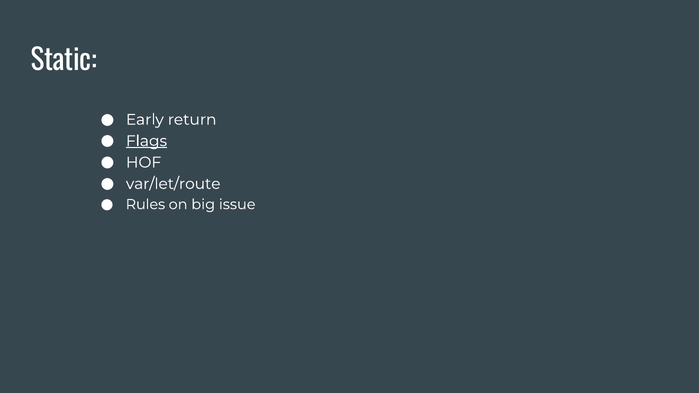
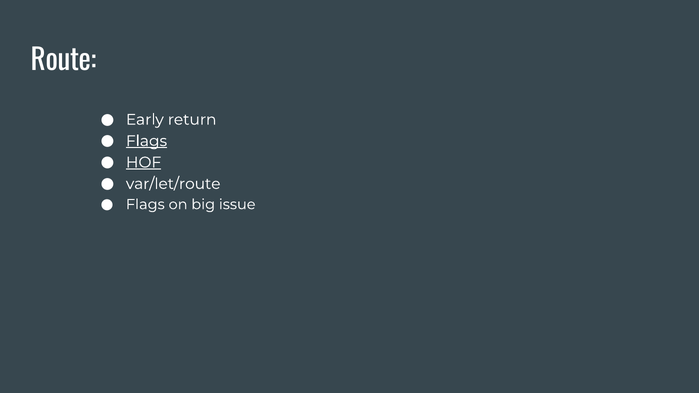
Static: Static -> Route (64, 61)
HOF underline: none -> present (144, 163)
Rules: Rules -> Flags (145, 205)
